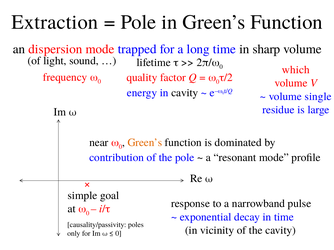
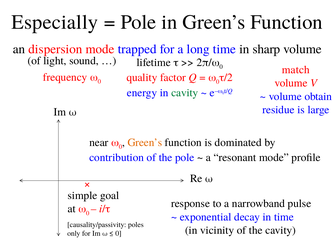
Extraction: Extraction -> Especially (55, 22)
which: which -> match (296, 70)
cavity colour: black -> green (185, 93)
single: single -> obtain (318, 97)
